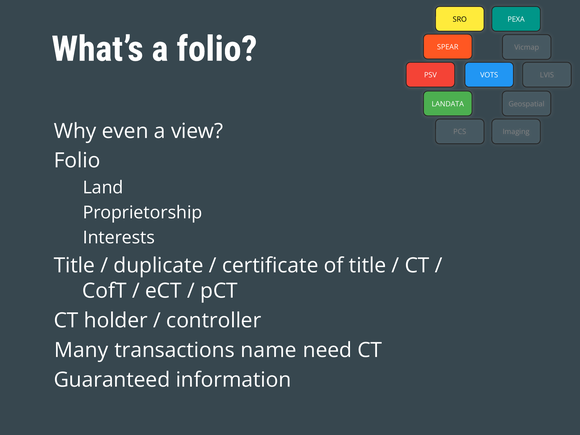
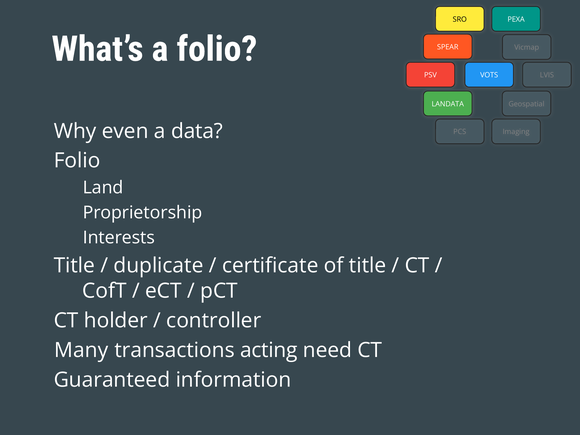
view: view -> data (197, 131)
name: name -> acting (269, 350)
